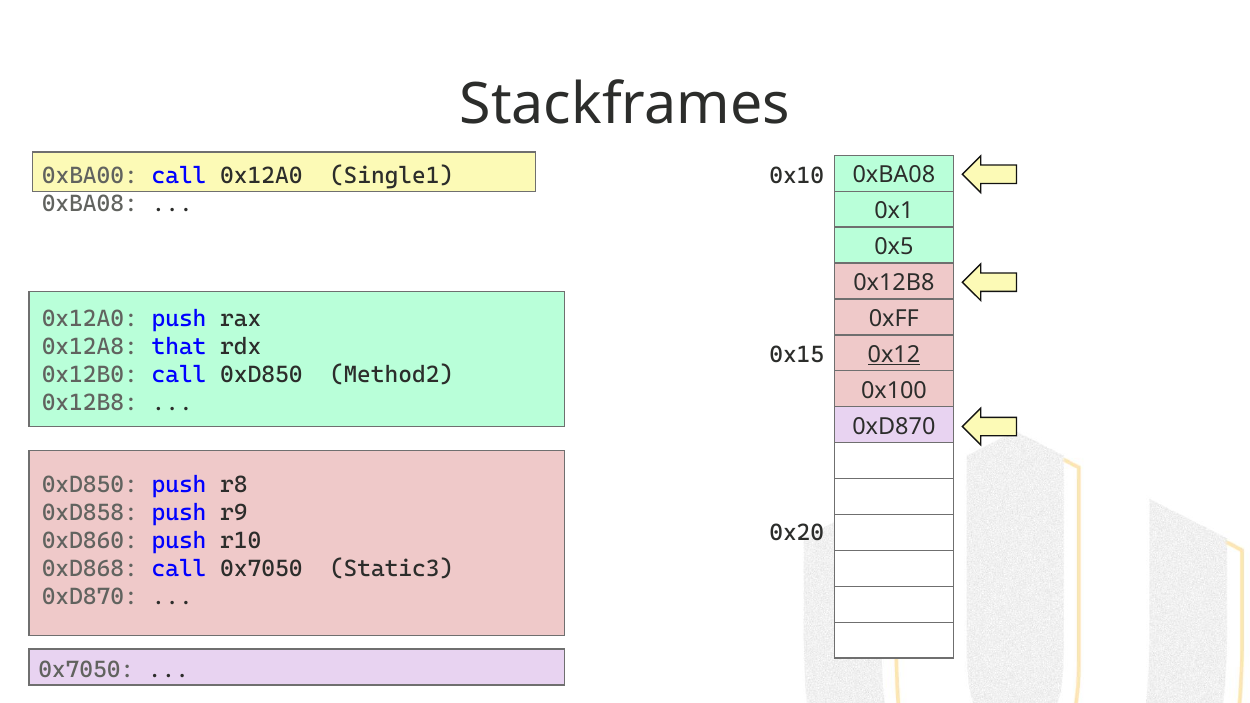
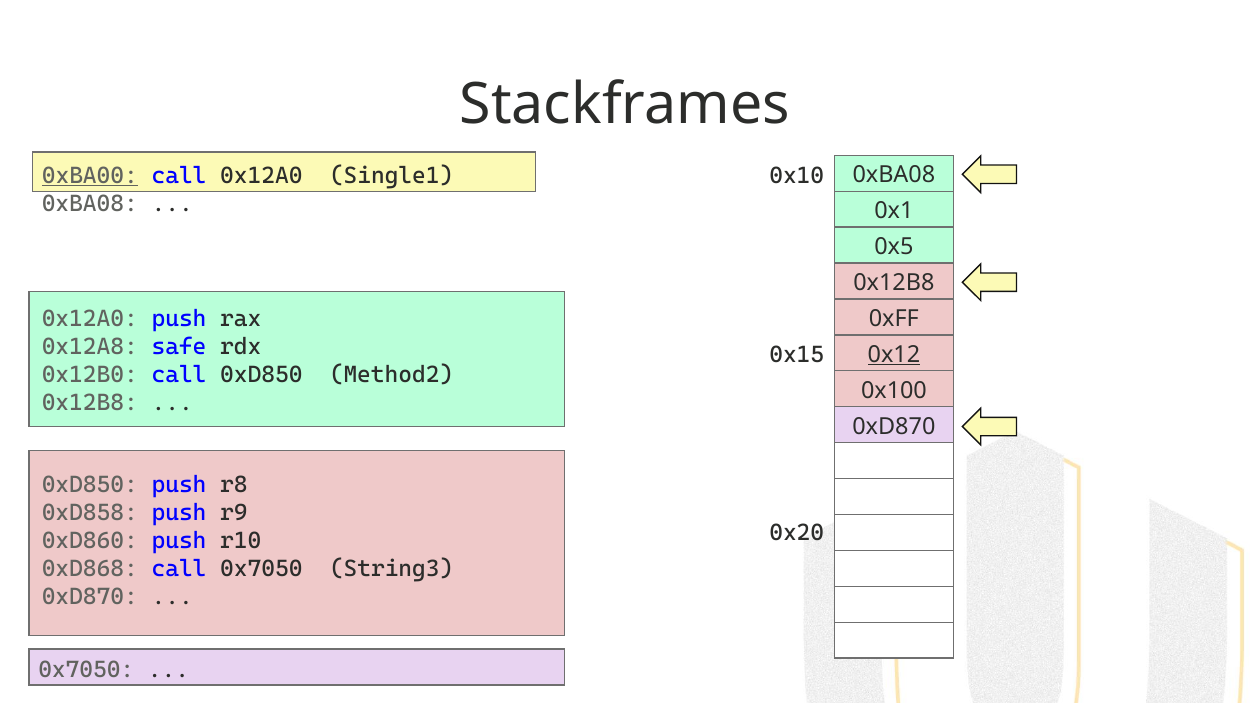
0xBA00 underline: none -> present (90, 176)
that: that -> safe (179, 347)
Static3: Static3 -> String3 (392, 569)
